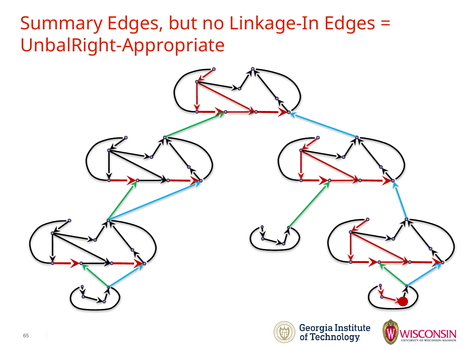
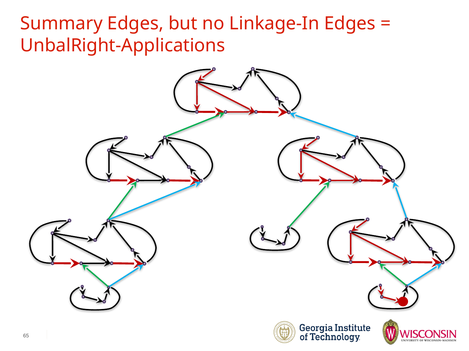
UnbalRight-Appropriate: UnbalRight-Appropriate -> UnbalRight-Applications (123, 46)
